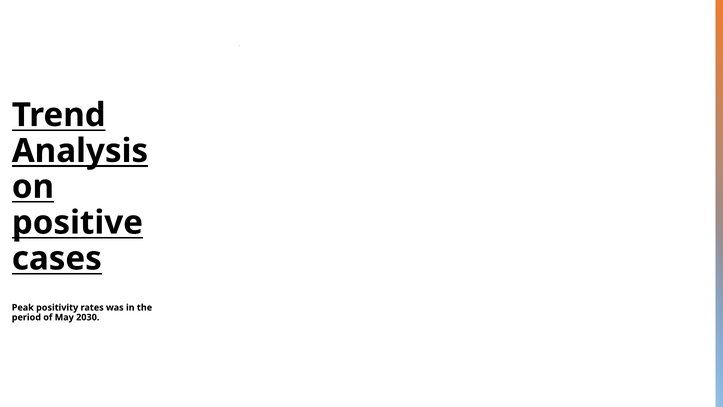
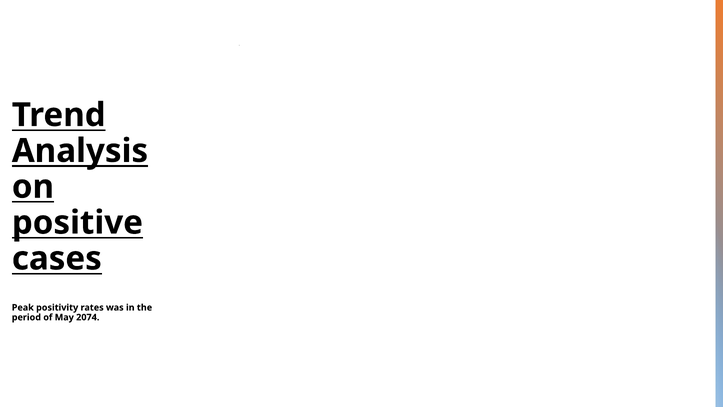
2030: 2030 -> 2074 (88, 317)
